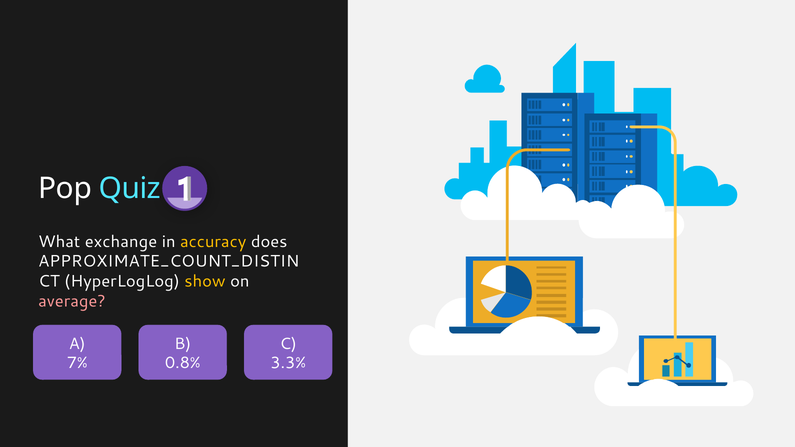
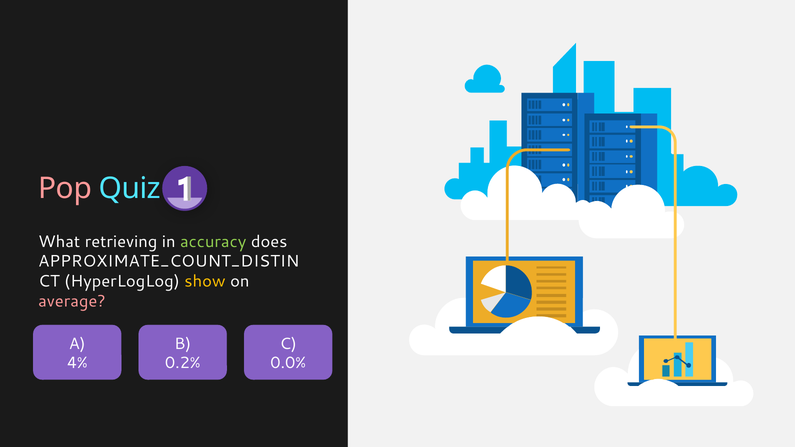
Pop colour: white -> pink (65, 189)
exchange: exchange -> retrieving (121, 242)
accuracy colour: yellow -> light green (213, 242)
7%: 7% -> 4% (77, 363)
0.8%: 0.8% -> 0.2% (183, 363)
3.3%: 3.3% -> 0.0% (288, 363)
